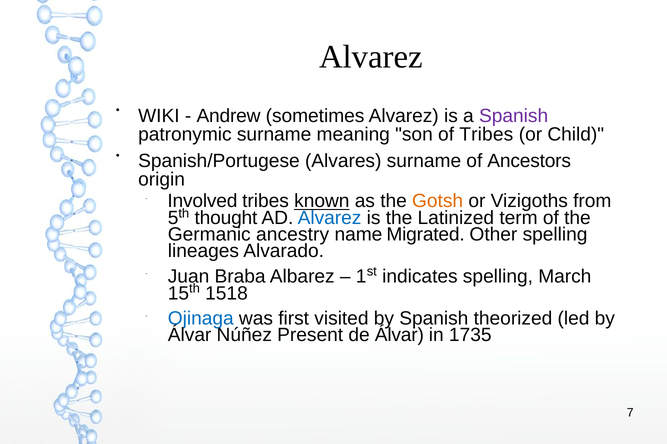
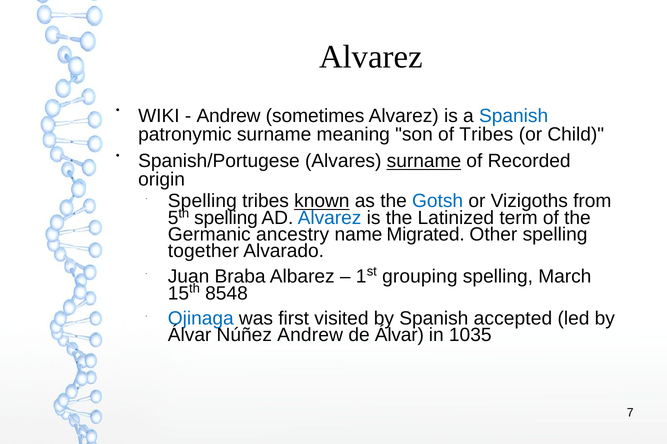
Spanish colour: purple -> blue (514, 116)
surname underline: none -> present (424, 161)
Ancestors: Ancestors -> Recorded (529, 161)
Involved: Involved -> Spelling (202, 201)
Gotsh colour: orange -> blue (438, 201)
thought: thought -> spelling (226, 218)
lineages: lineages -> together (203, 251)
indicates: indicates -> grouping (420, 277)
1518: 1518 -> 8548 (226, 294)
theorized: theorized -> accepted (513, 319)
Núñez Present: Present -> Andrew (310, 335)
1735: 1735 -> 1035 (470, 335)
